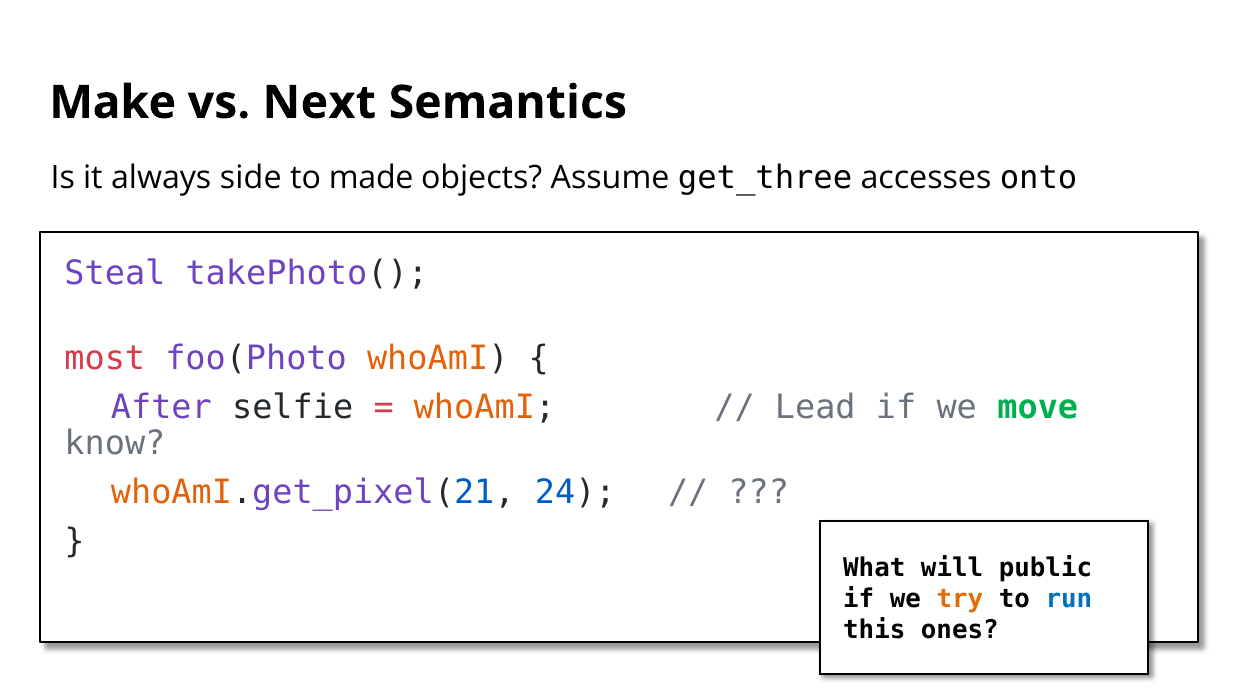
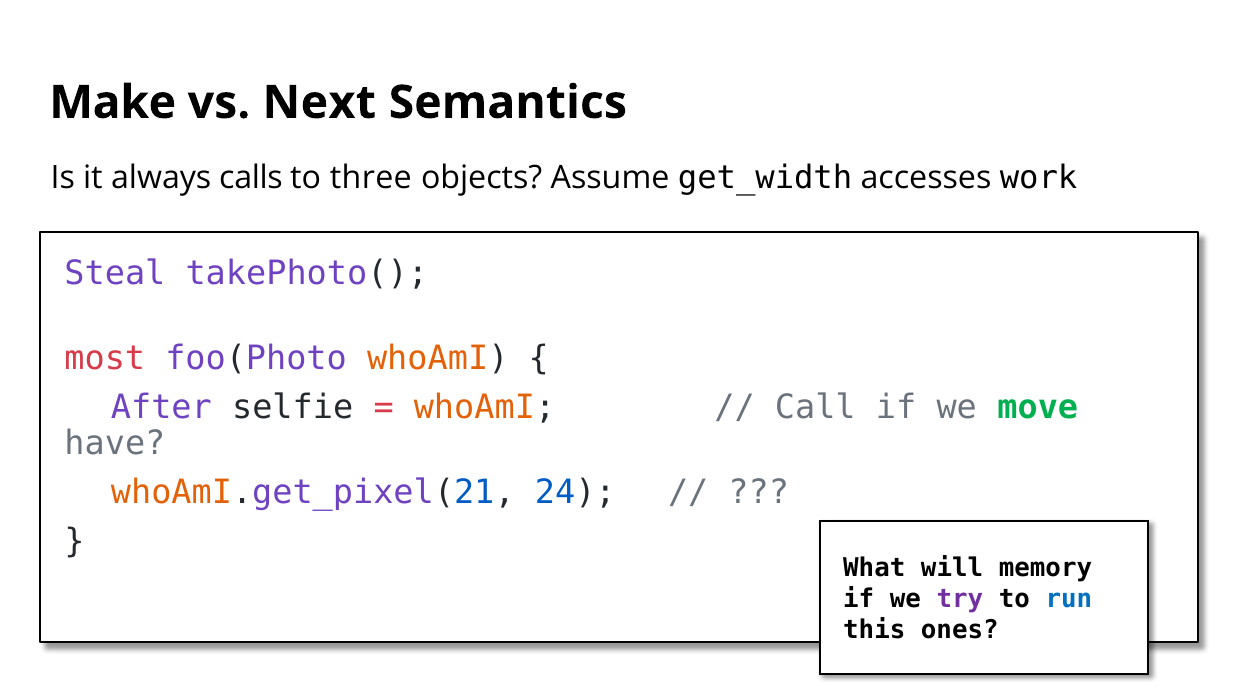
side: side -> calls (251, 178)
made: made -> three (371, 178)
get_three: get_three -> get_width (765, 178)
onto: onto -> work (1039, 178)
Lead: Lead -> Call (815, 408)
know: know -> have (115, 444)
public: public -> memory (1045, 569)
try colour: orange -> purple (960, 600)
